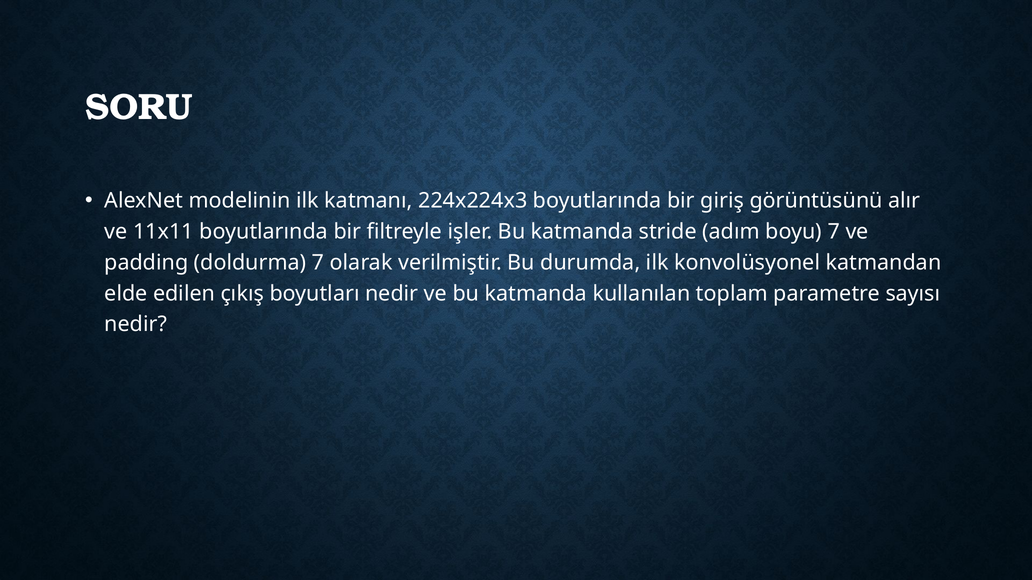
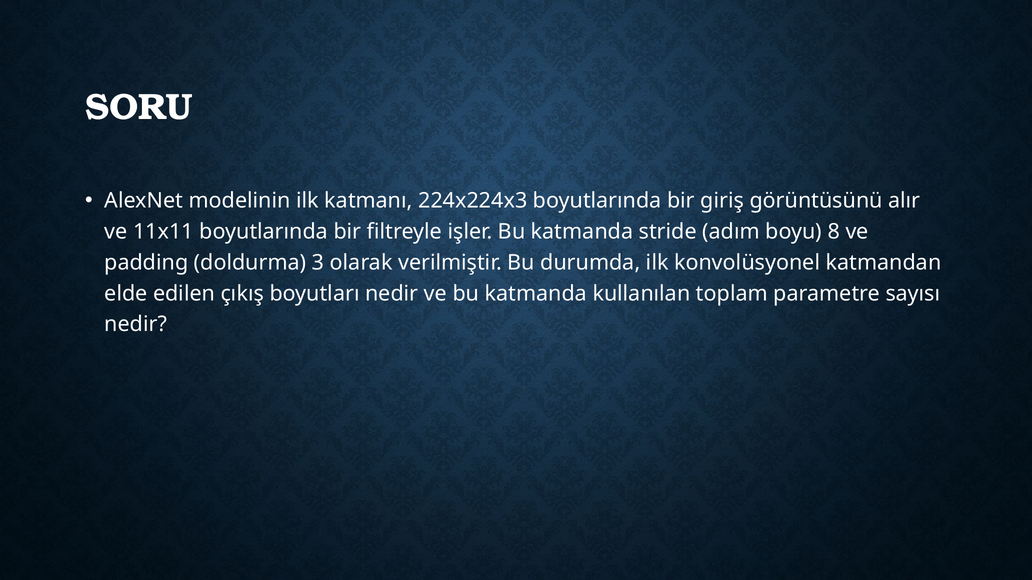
boyu 7: 7 -> 8 (834, 232)
doldurma 7: 7 -> 3 (318, 263)
